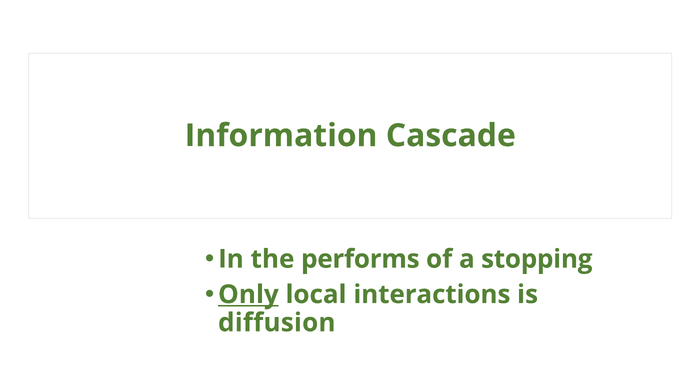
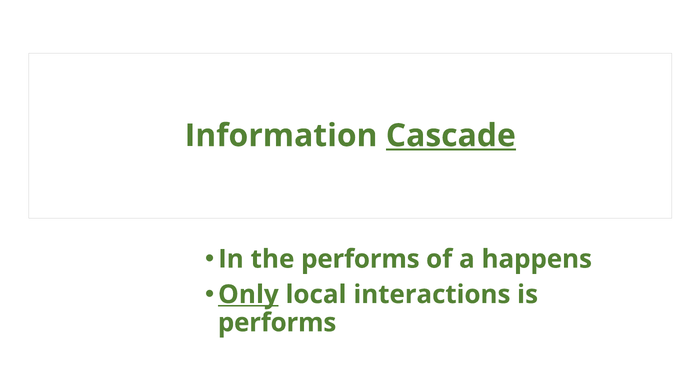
Cascade underline: none -> present (451, 136)
stopping: stopping -> happens (537, 259)
diffusion: diffusion -> performs (277, 323)
